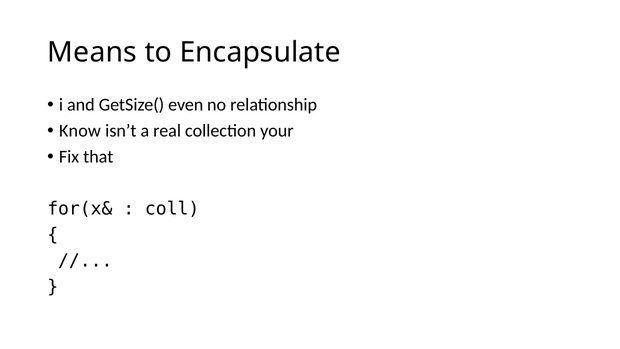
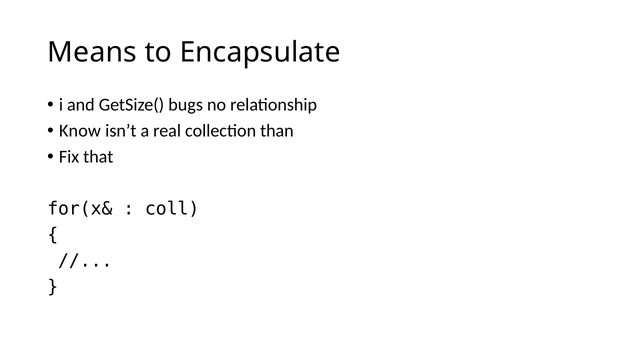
even: even -> bugs (186, 105)
your: your -> than (277, 131)
